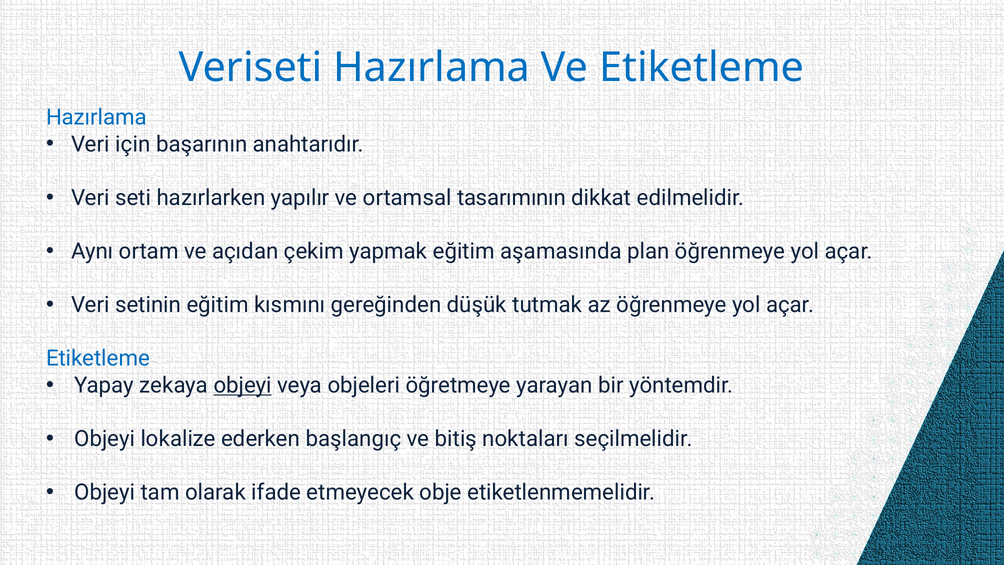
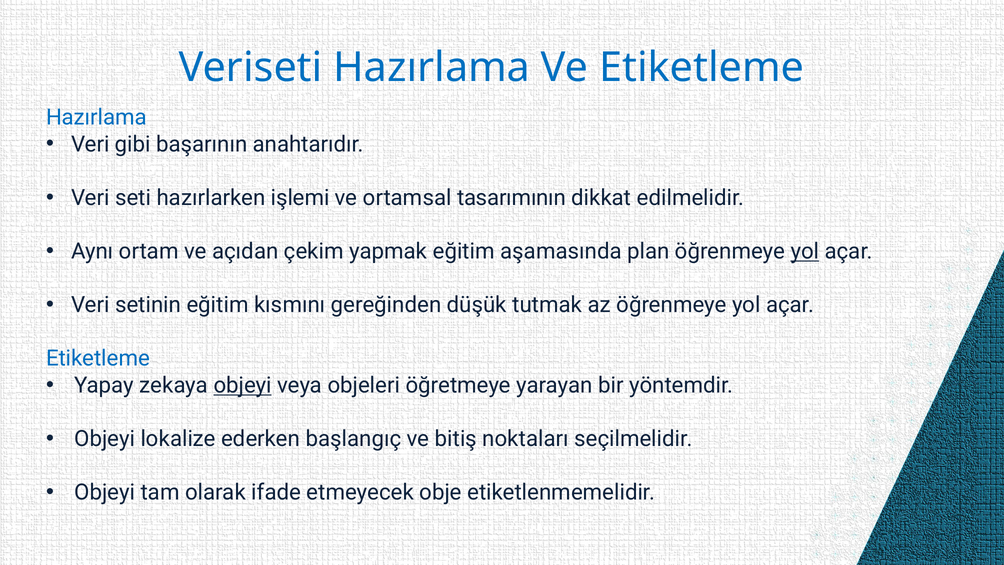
için: için -> gibi (133, 144)
yapılır: yapılır -> işlemi (300, 198)
yol underline: none -> present (805, 251)
